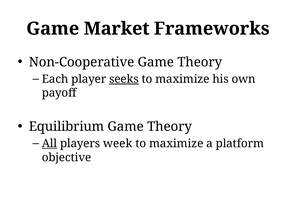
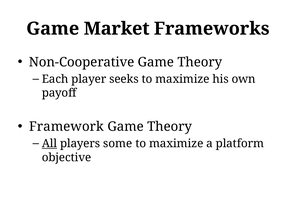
seeks underline: present -> none (124, 79)
Equilibrium: Equilibrium -> Framework (66, 127)
week: week -> some (118, 144)
